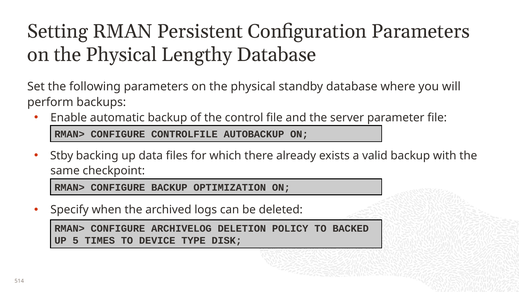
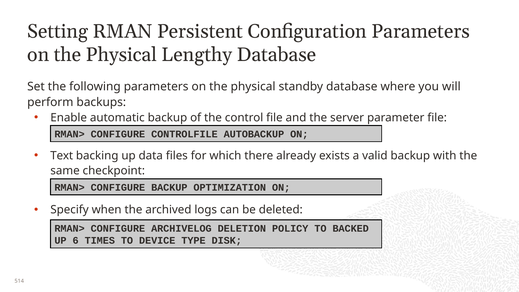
Stby: Stby -> Text (62, 156)
5: 5 -> 6 (76, 241)
